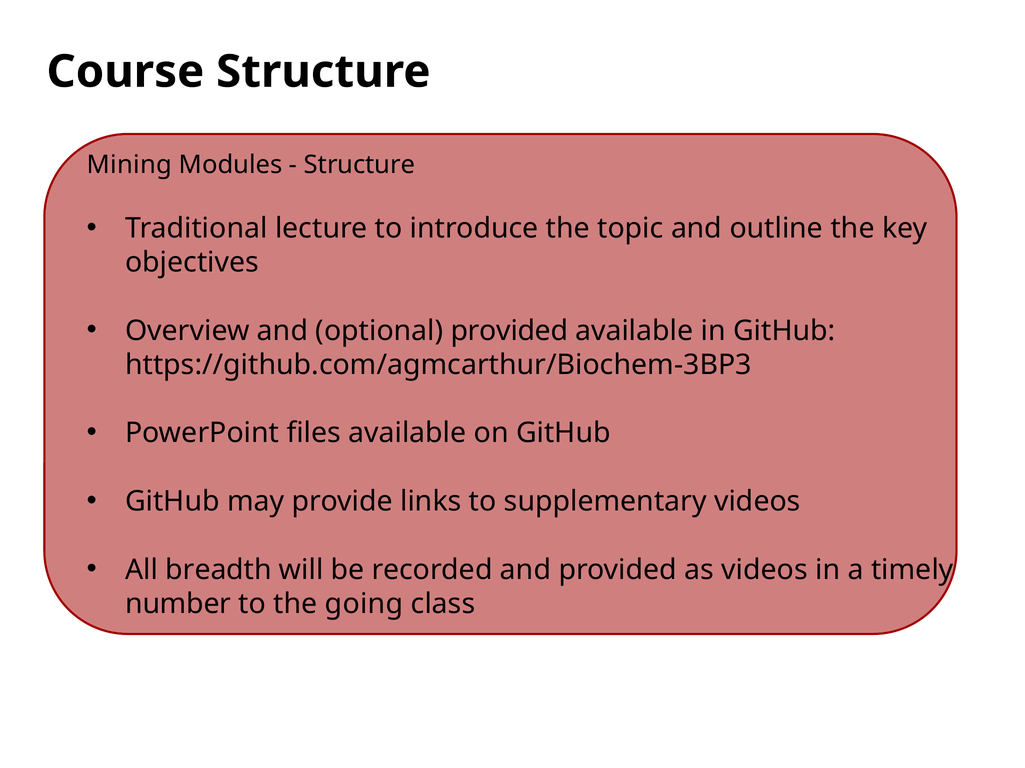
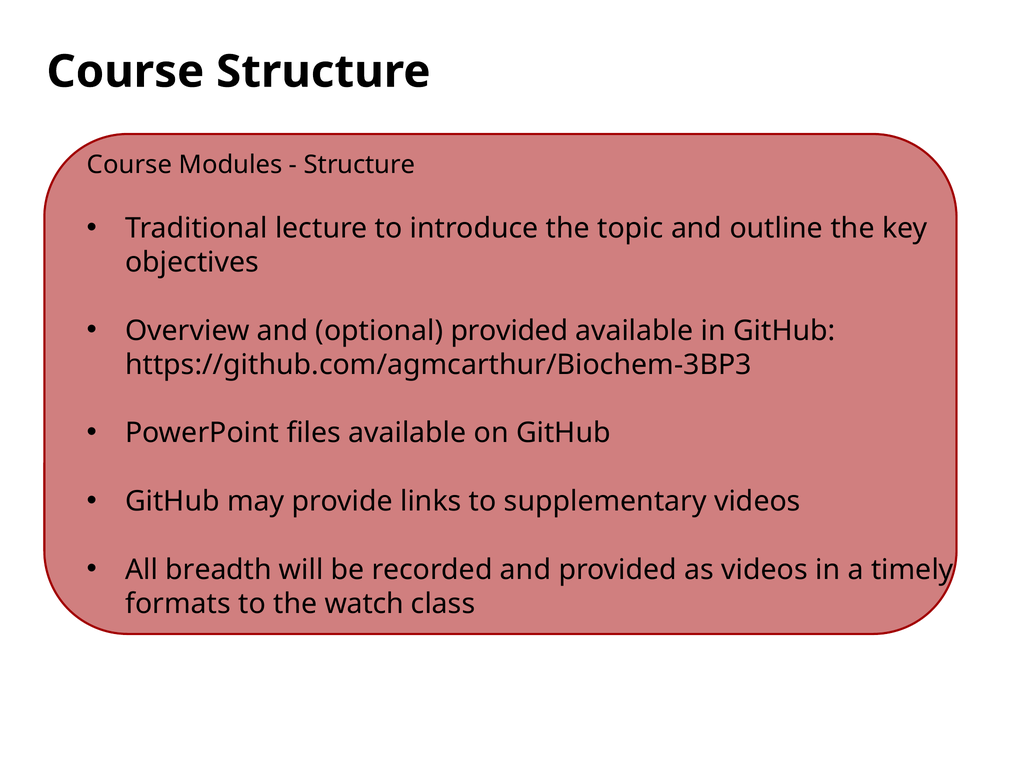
Mining: Mining -> Course (129, 165)
number: number -> formats (178, 604)
going: going -> watch (364, 604)
